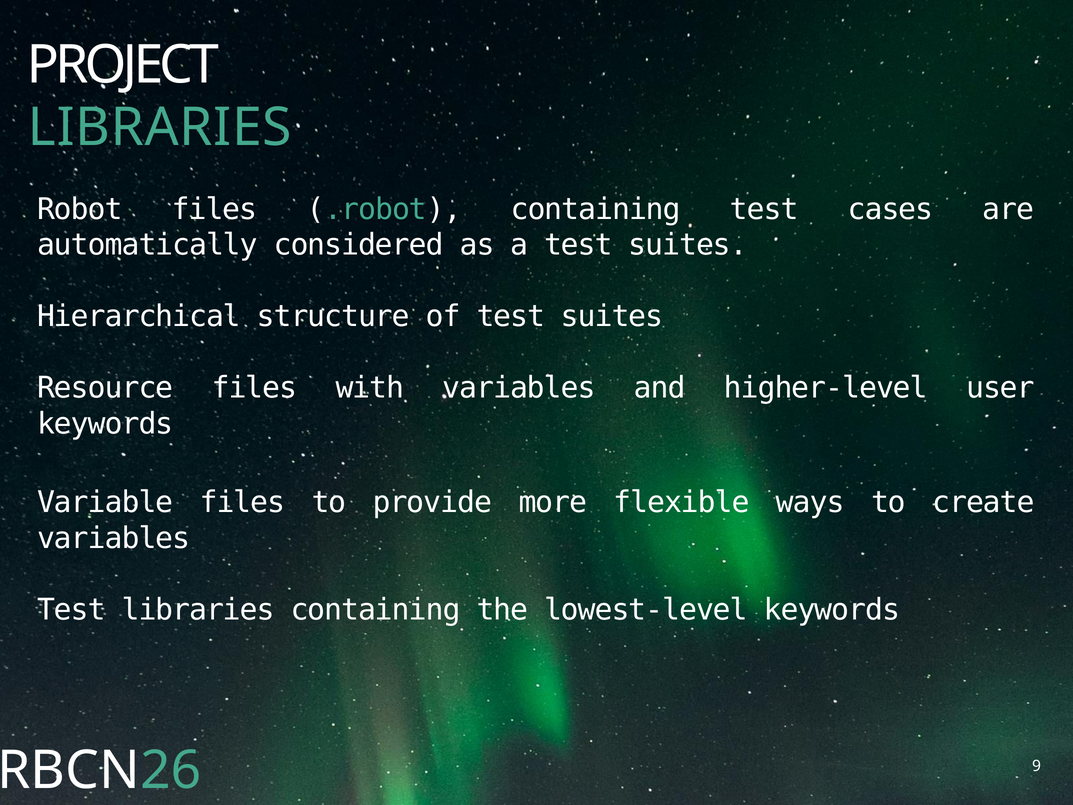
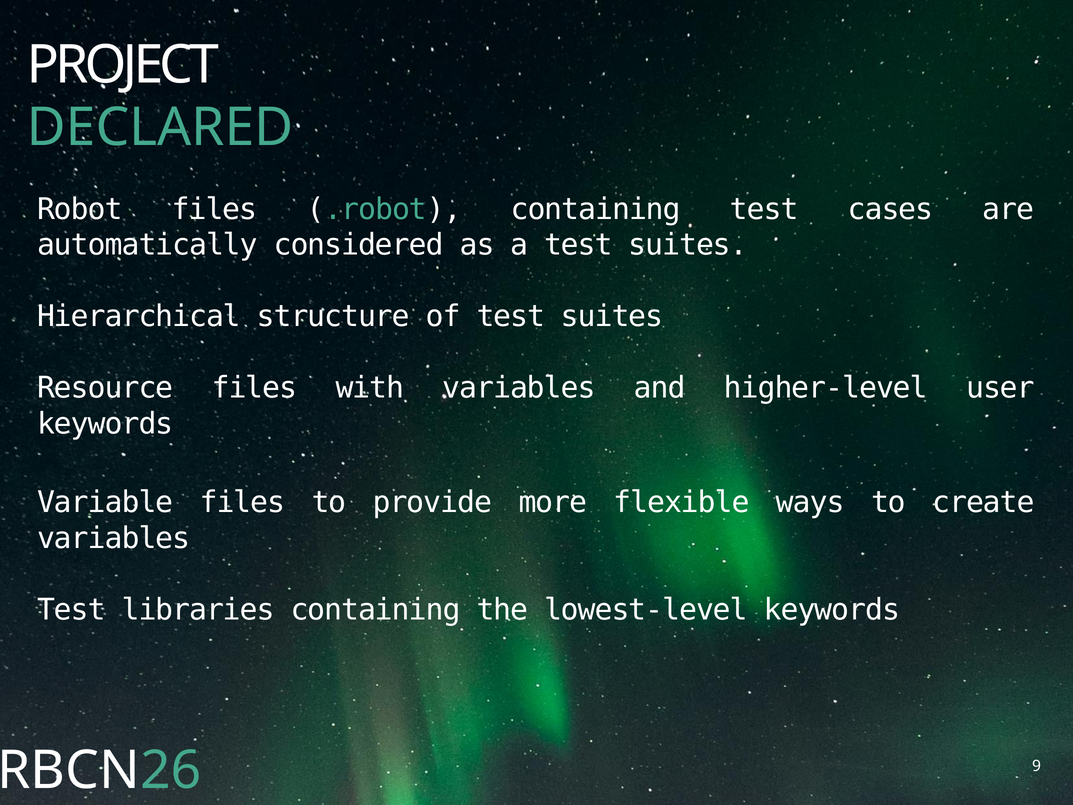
LIBRARIES: LIBRARIES -> DECLARED (160, 127)
